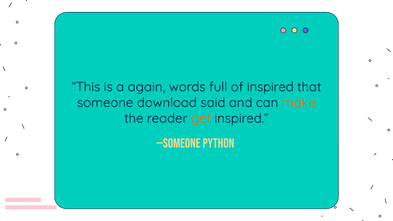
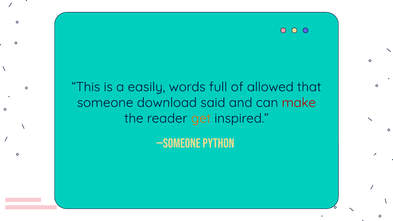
again: again -> easily (146, 87)
of inspired: inspired -> allowed (270, 87)
make colour: orange -> red (299, 103)
